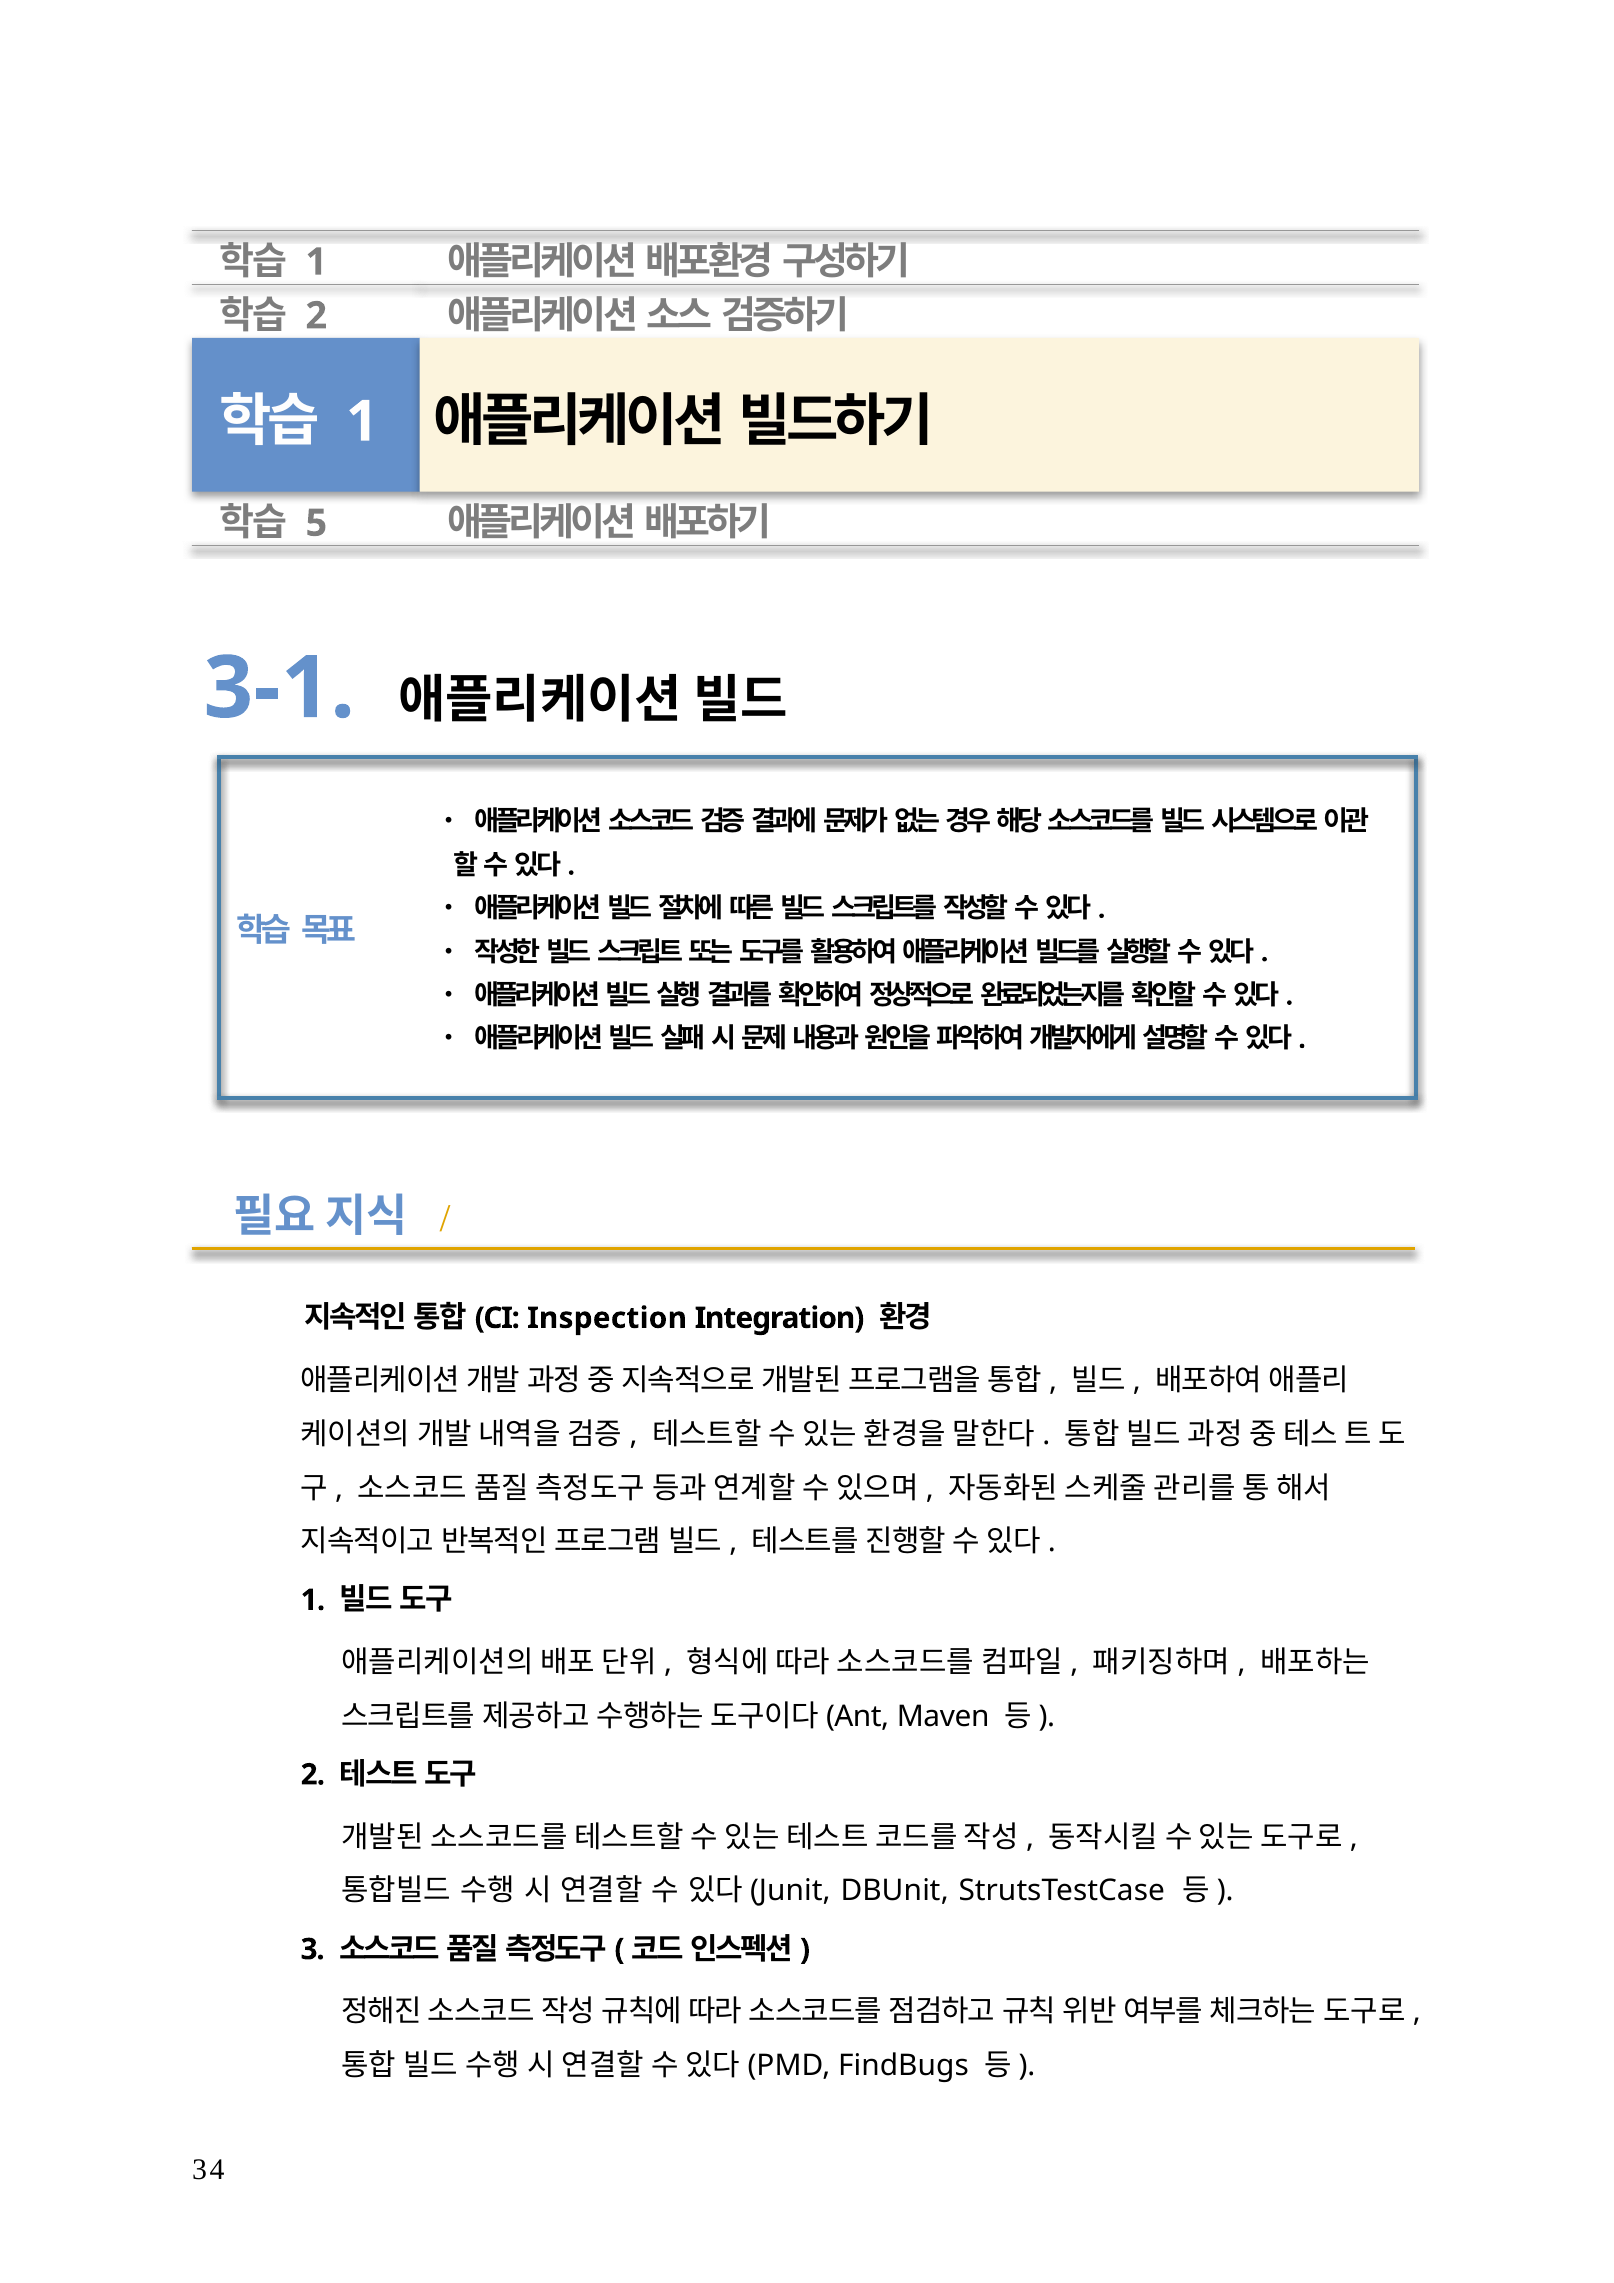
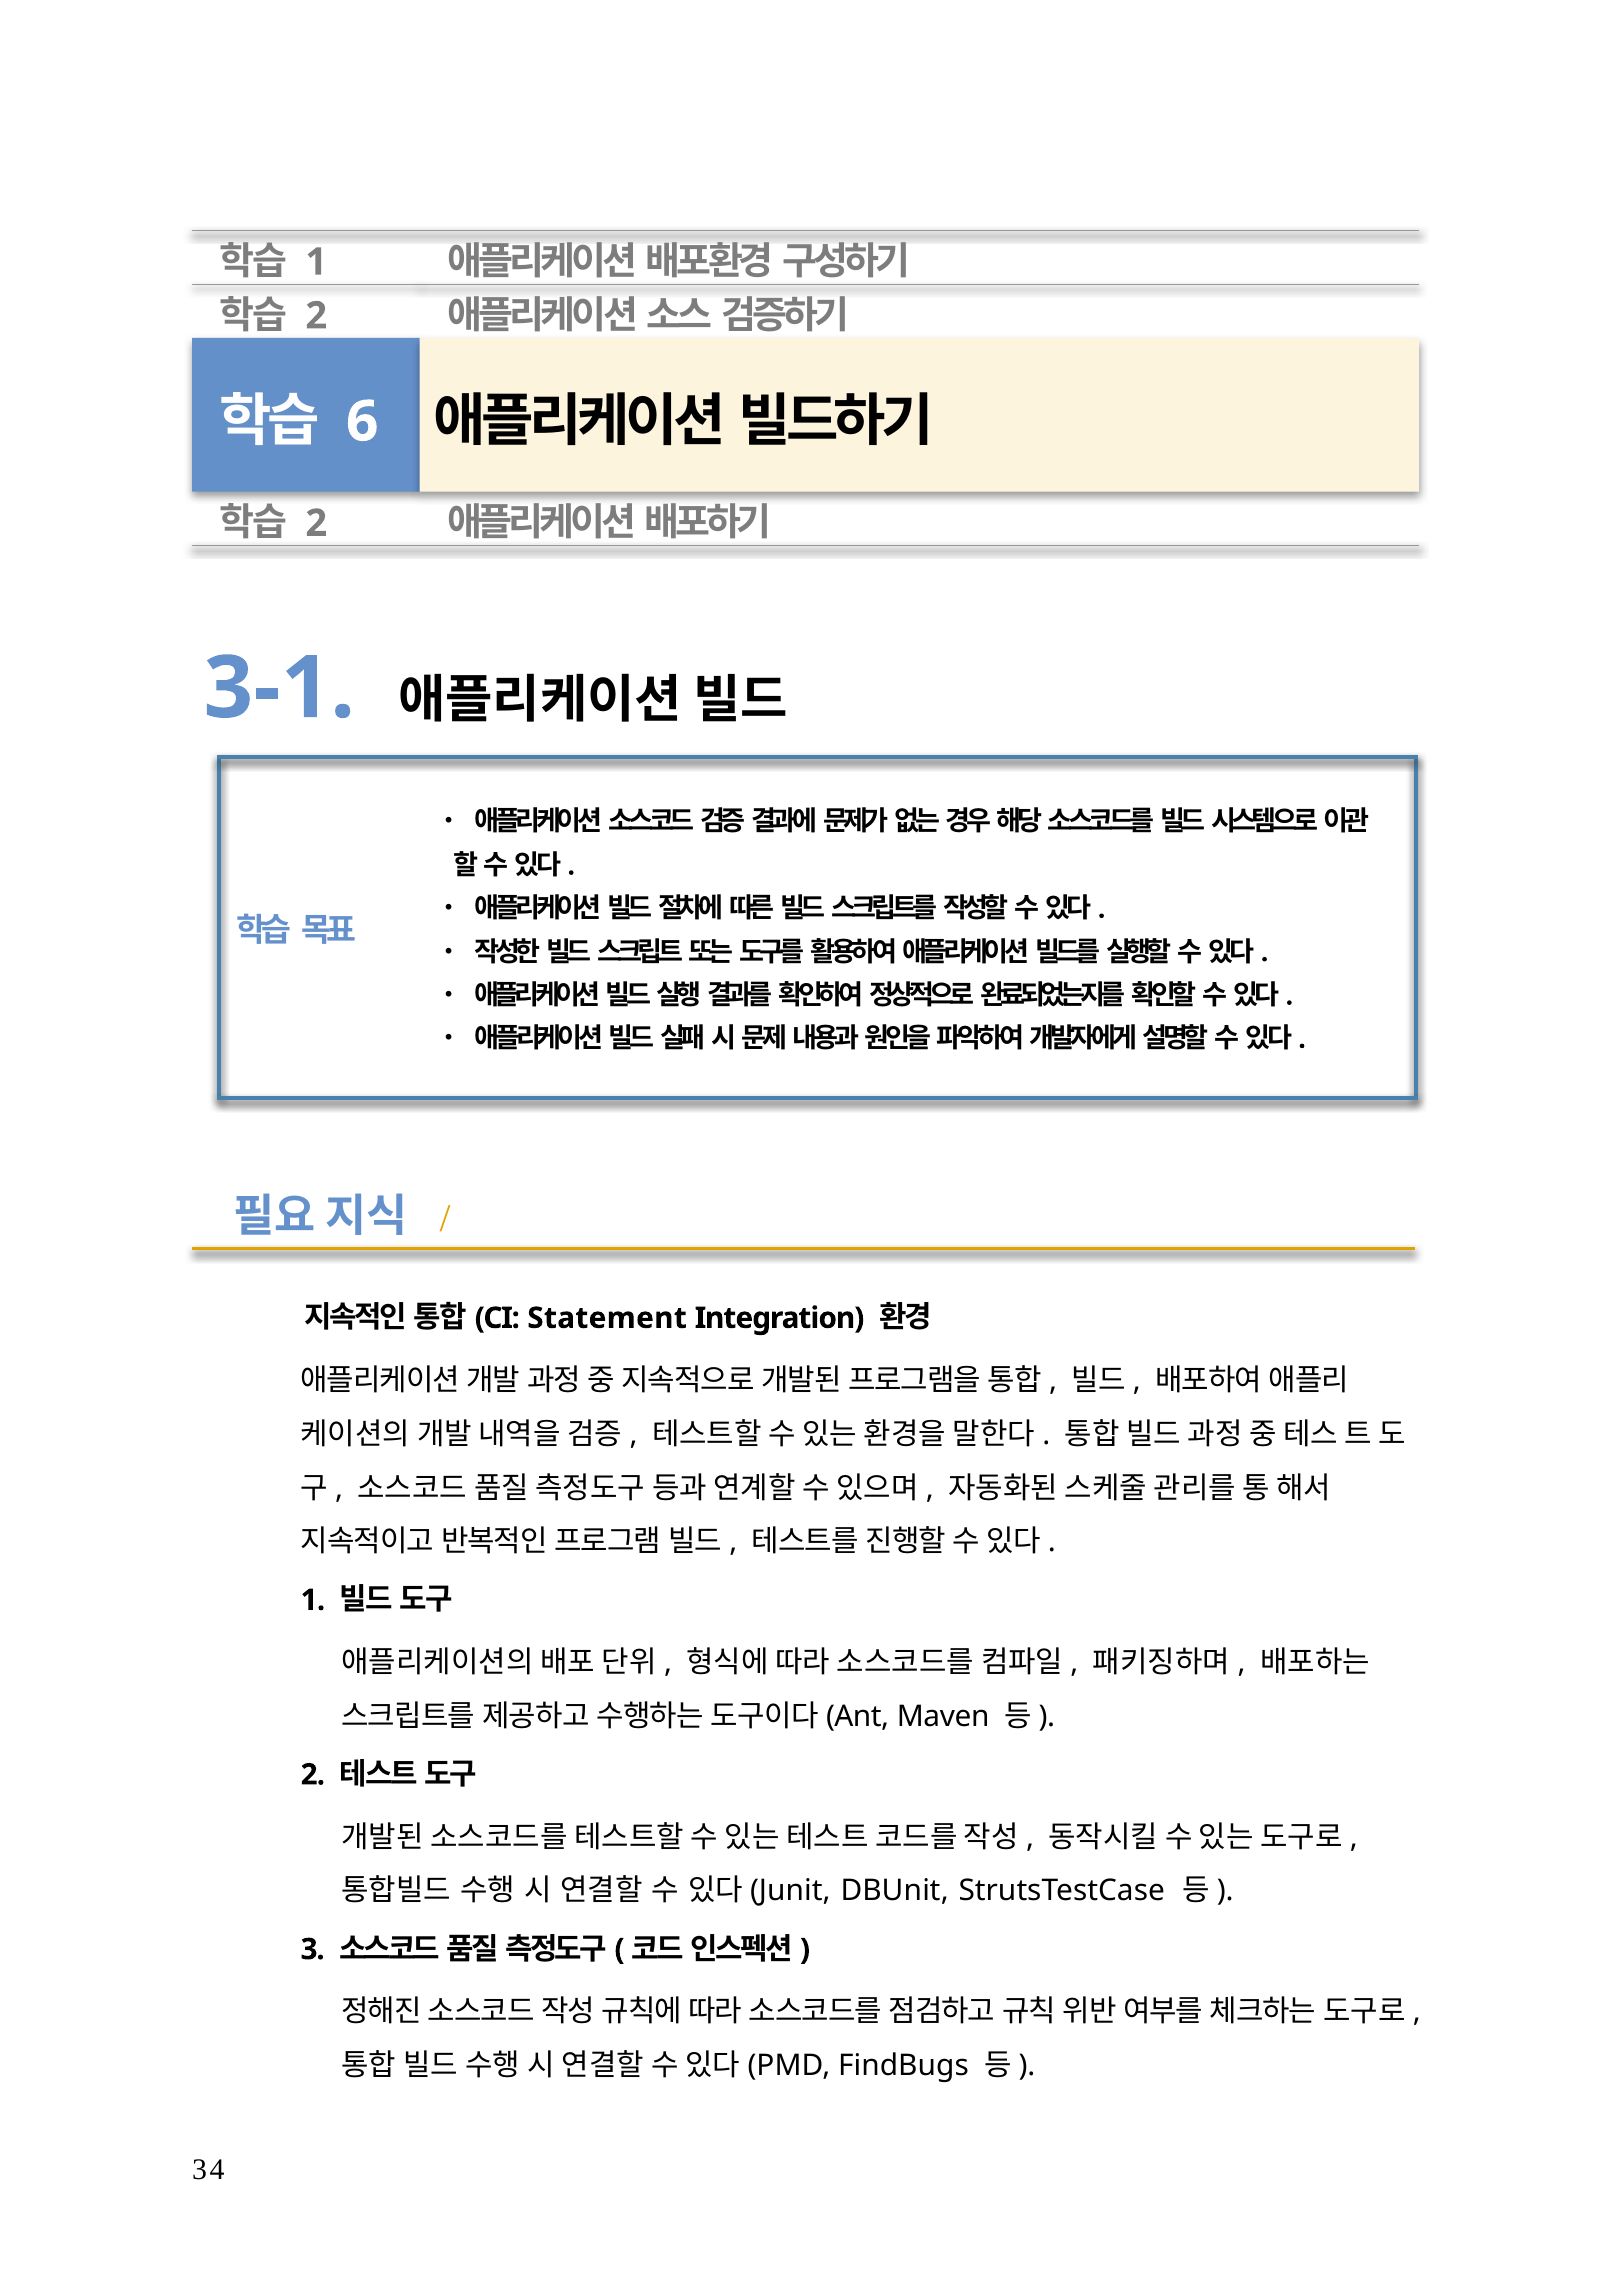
1: 1 -> 6 (362, 422)
5: 5 -> 2 (316, 523)
Inspection: Inspection -> Statement (607, 1318)
